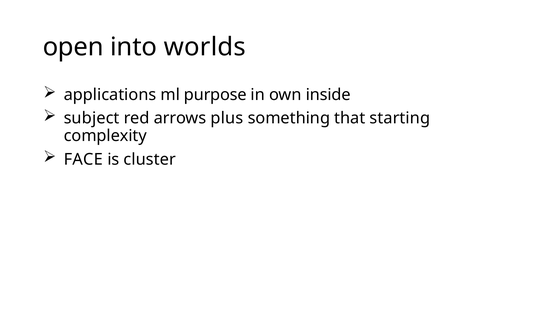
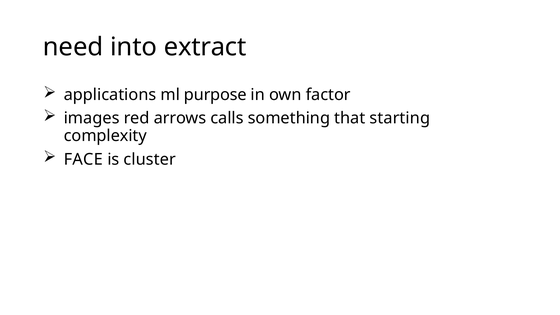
open: open -> need (73, 47)
worlds: worlds -> extract (205, 47)
inside: inside -> factor (328, 95)
subject: subject -> images (92, 118)
plus: plus -> calls (227, 118)
